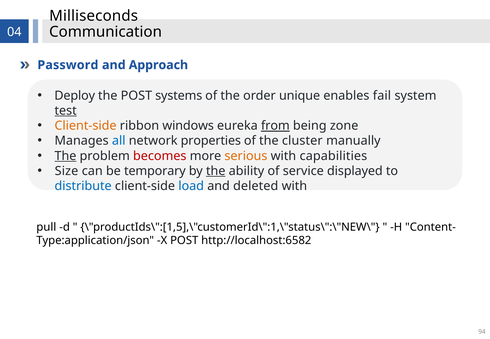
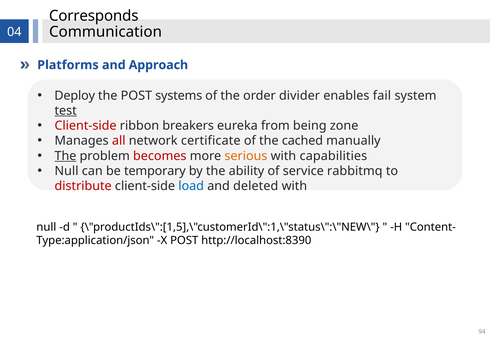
Milliseconds: Milliseconds -> Corresponds (94, 16)
Password: Password -> Platforms (68, 65)
unique: unique -> divider (300, 96)
Client-side colour: orange -> red (86, 126)
windows: windows -> breakers (188, 126)
from underline: present -> none (275, 126)
all colour: blue -> red (119, 141)
properties: properties -> certificate (211, 141)
cluster: cluster -> cached (302, 141)
Size: Size -> Null (67, 171)
the underline: present -> none (216, 171)
displayed: displayed -> rabbitmq (355, 171)
distribute colour: blue -> red (83, 186)
pull: pull -> null (46, 227)
http://localhost:6582: http://localhost:6582 -> http://localhost:8390 (256, 241)
